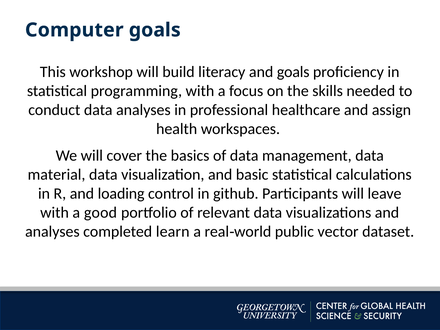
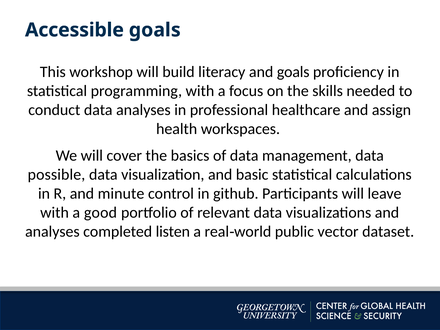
Computer: Computer -> Accessible (74, 30)
material: material -> possible (56, 175)
loading: loading -> minute (121, 194)
learn: learn -> listen (173, 232)
